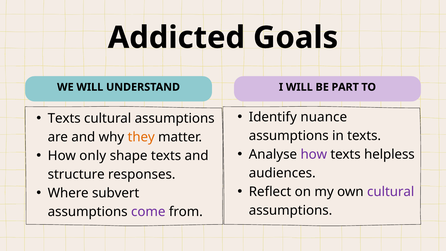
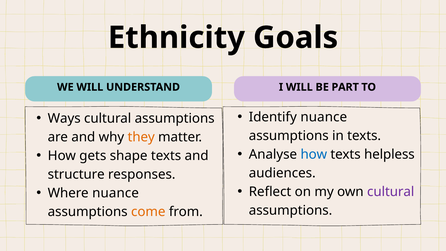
Addicted: Addicted -> Ethnicity (176, 38)
Texts: Texts -> Ways (64, 118)
how colour: purple -> blue (314, 154)
only: only -> gets (93, 156)
Where subvert: subvert -> nuance (116, 193)
come colour: purple -> orange (148, 212)
